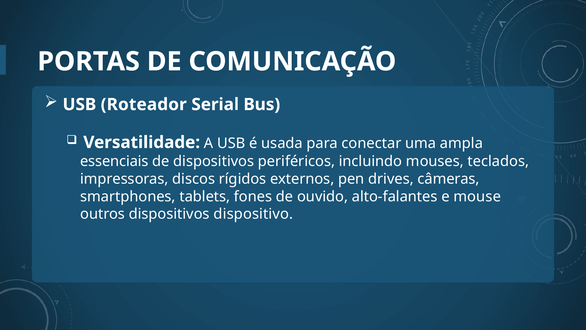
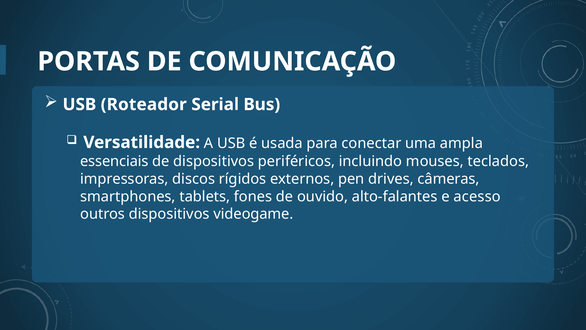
mouse: mouse -> acesso (477, 196)
dispositivo: dispositivo -> videogame (253, 214)
